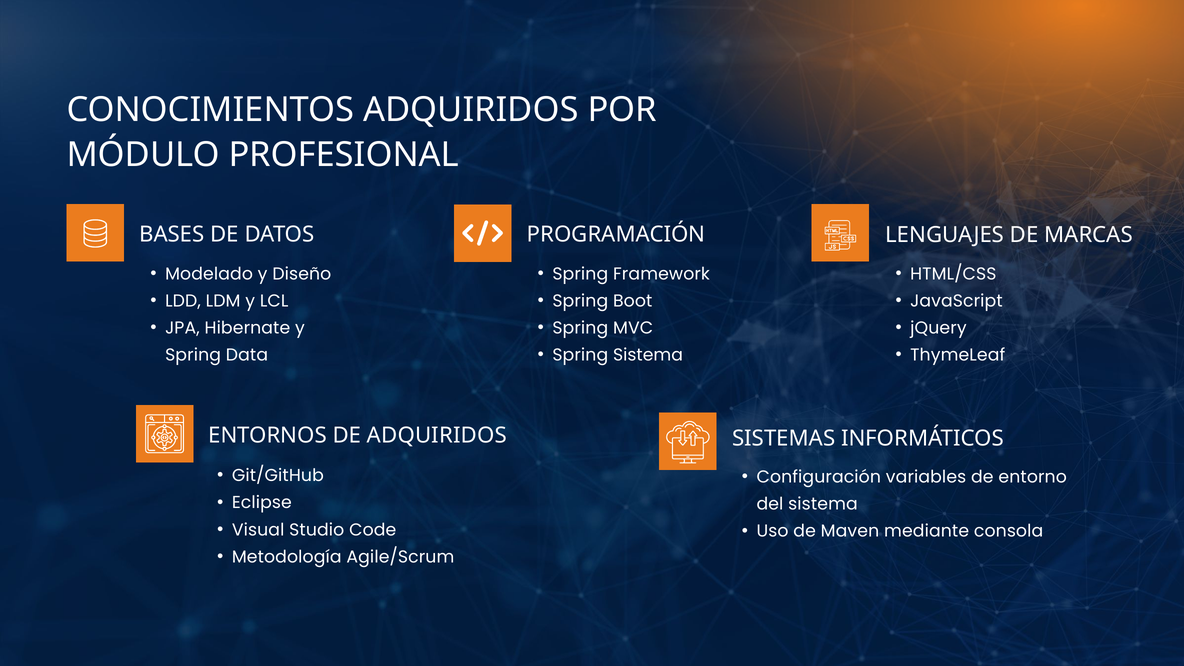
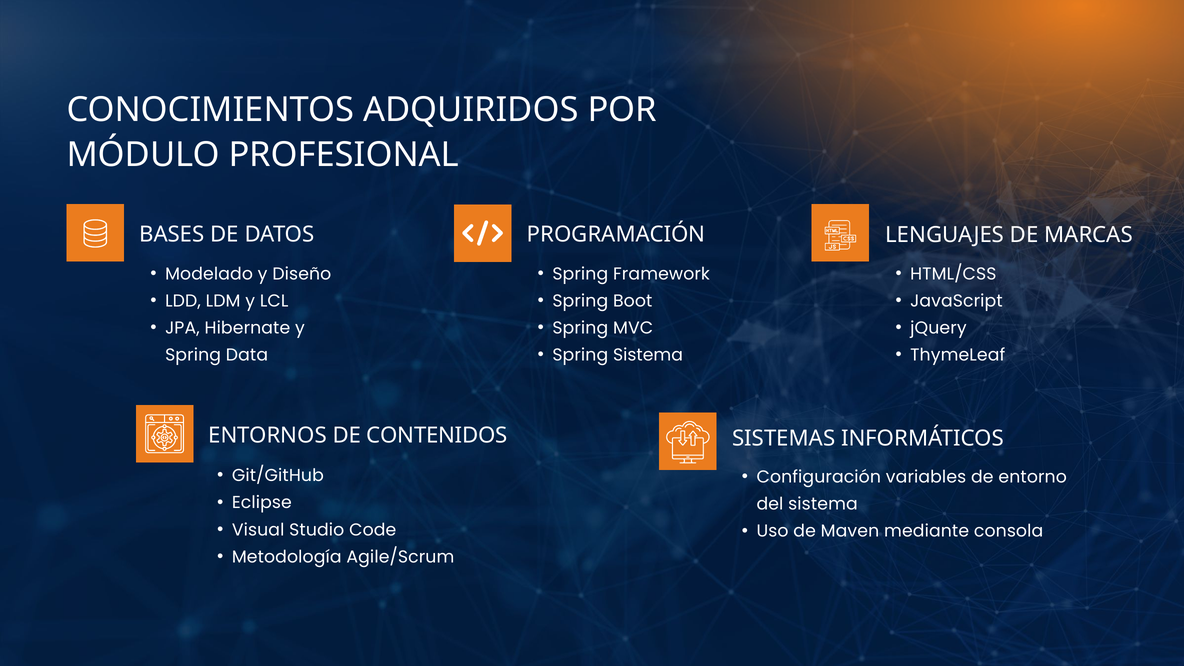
DE ADQUIRIDOS: ADQUIRIDOS -> CONTENIDOS (437, 435)
